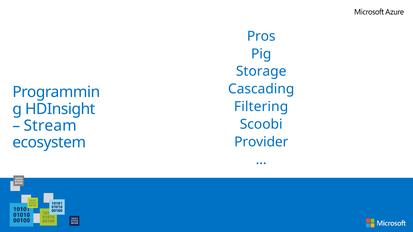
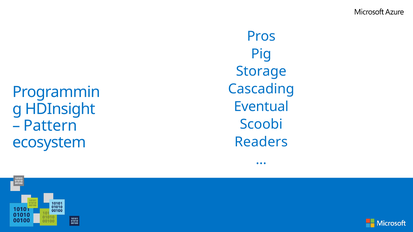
Filtering: Filtering -> Eventual (261, 107)
Stream: Stream -> Pattern (50, 126)
Provider: Provider -> Readers (261, 142)
